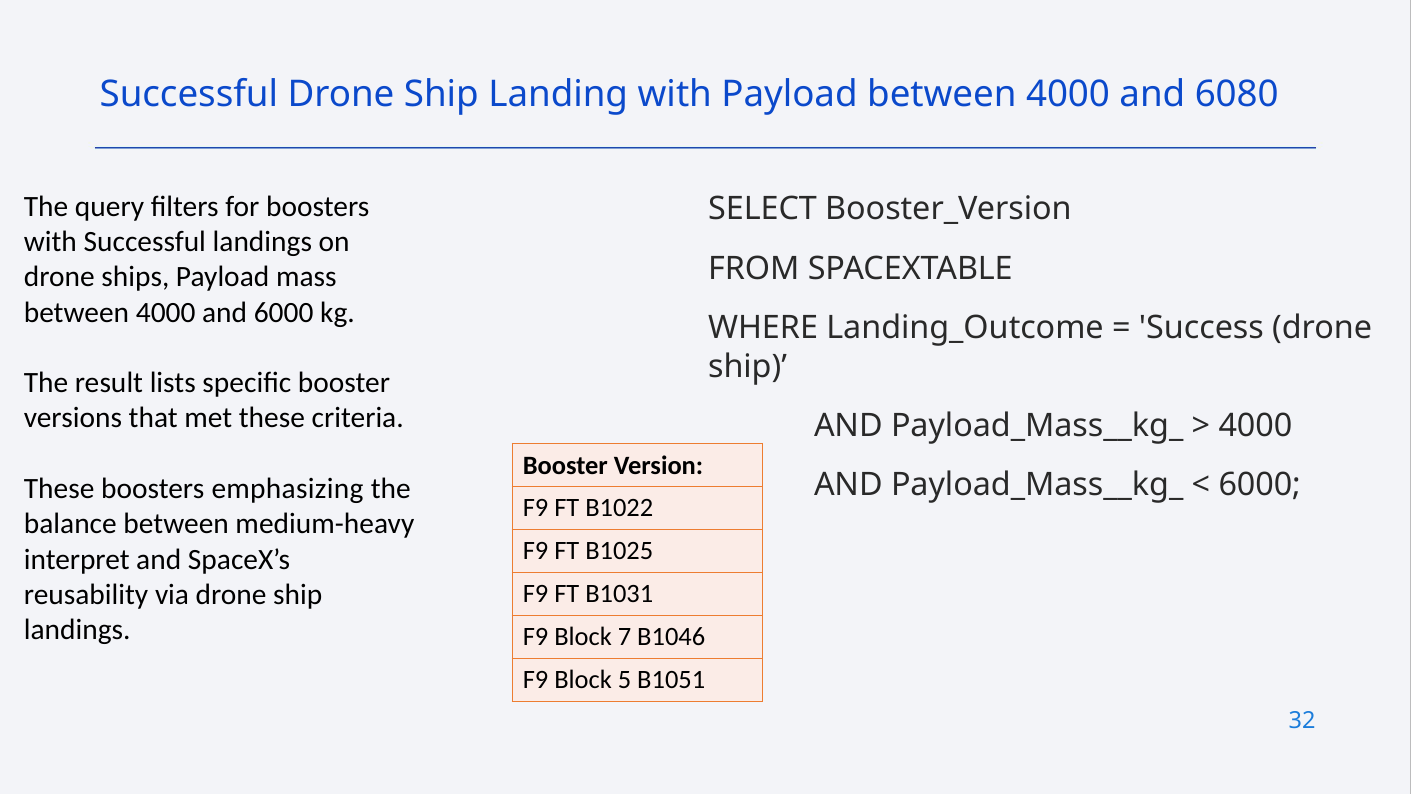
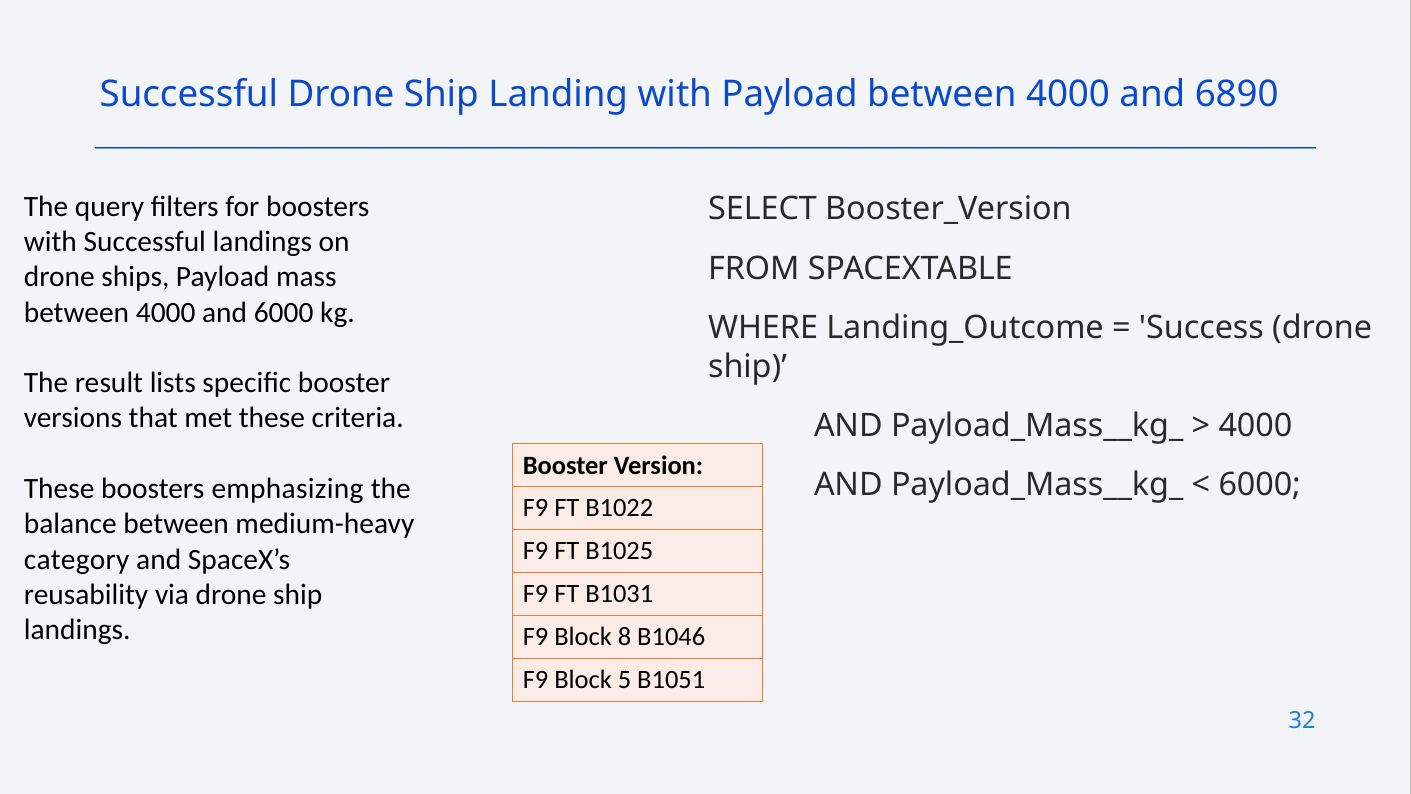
6080: 6080 -> 6890 (1237, 94)
interpret: interpret -> category (77, 559)
7: 7 -> 8 (625, 637)
